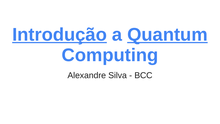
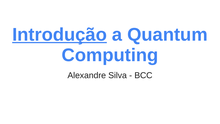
Quantum underline: present -> none (167, 35)
